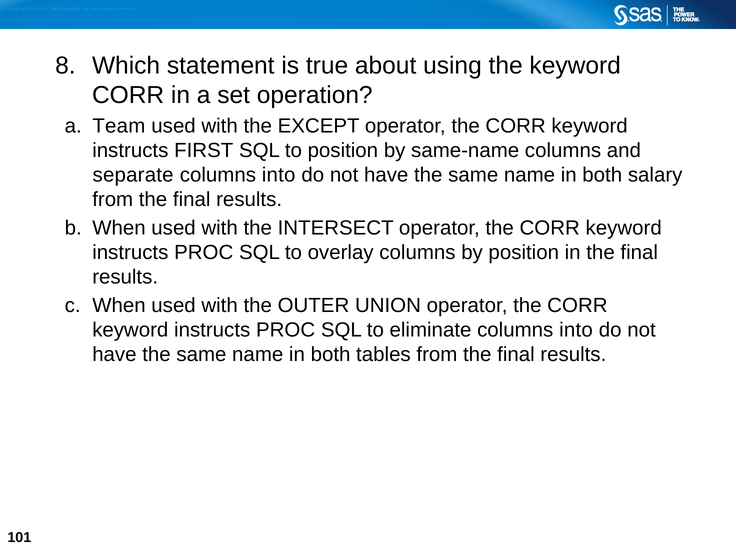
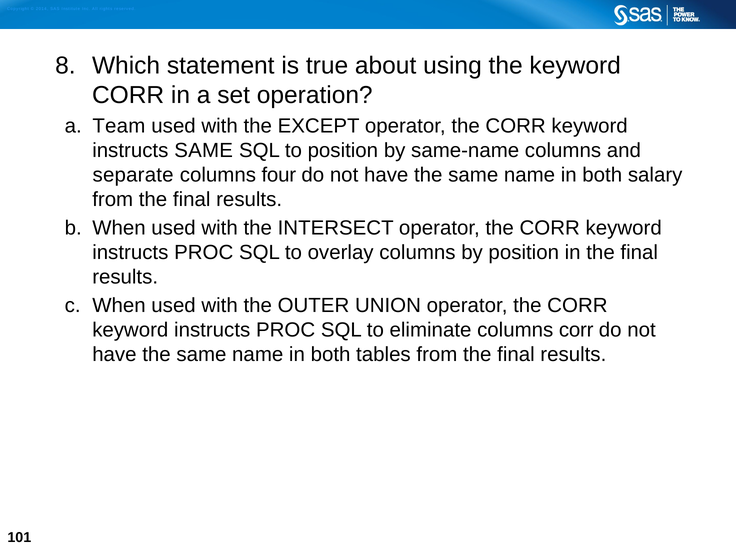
instructs FIRST: FIRST -> SAME (204, 151)
into: into -> four (279, 175)
eliminate columns into: into -> corr (576, 330)
